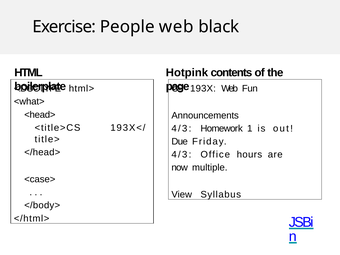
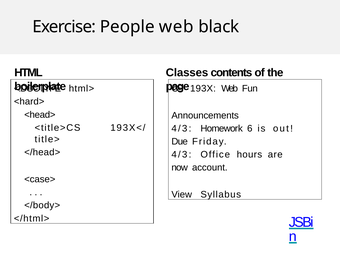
Hotpink: Hotpink -> Classes (187, 73)
<what>: <what> -> <hard> (29, 102)
1: 1 -> 6 (250, 128)
multiple: multiple -> account (210, 168)
